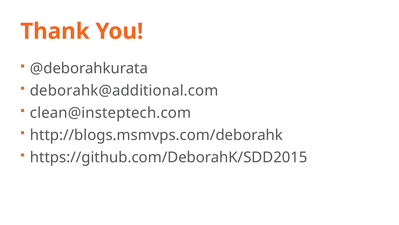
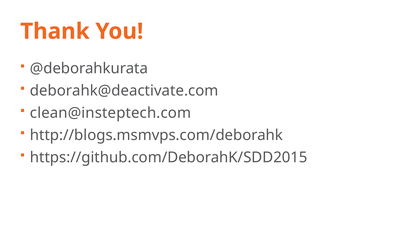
deborahk@additional.com: deborahk@additional.com -> deborahk@deactivate.com (124, 90)
